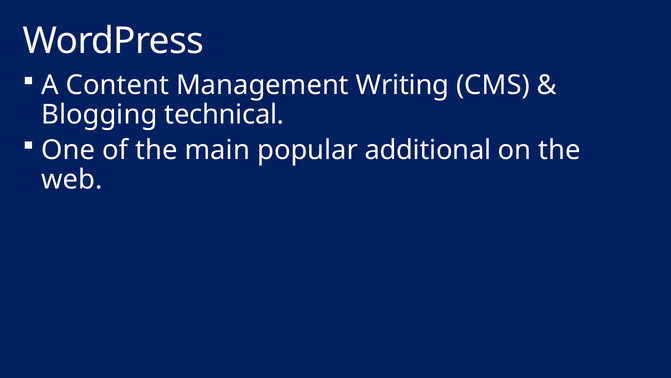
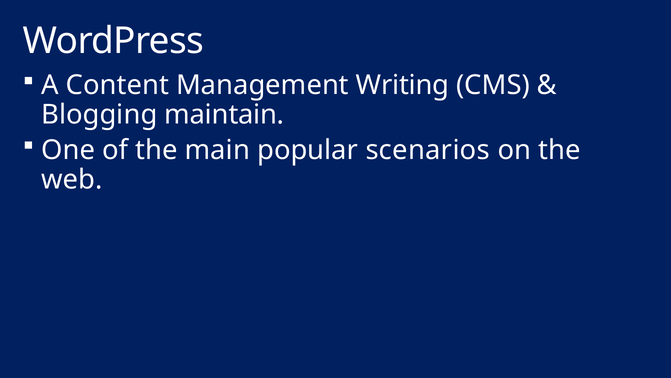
technical: technical -> maintain (224, 115)
additional: additional -> scenarios (428, 150)
